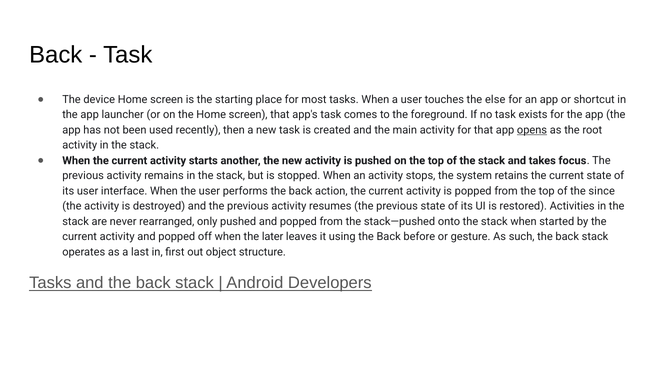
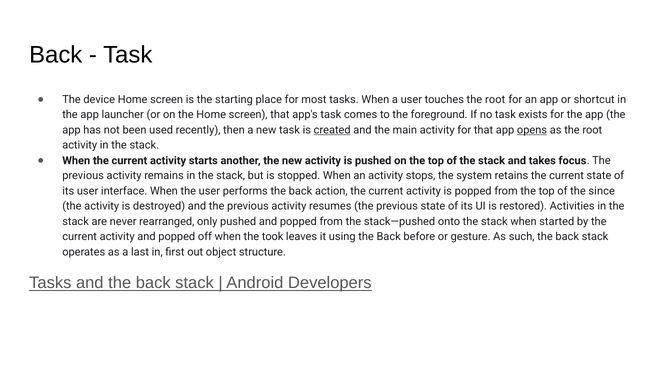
touches the else: else -> root (495, 99)
created underline: none -> present (332, 130)
later: later -> took (273, 236)
